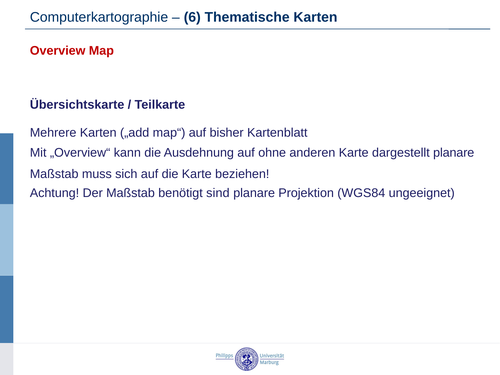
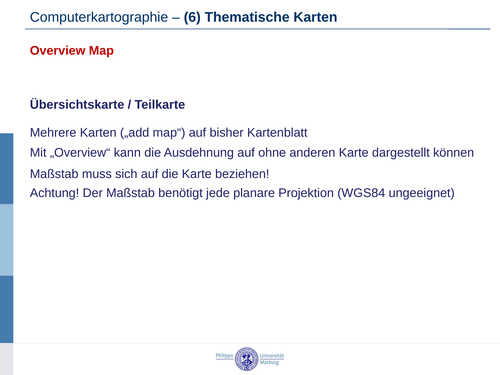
dargestellt planare: planare -> können (454, 153)
sind: sind -> jede (218, 193)
